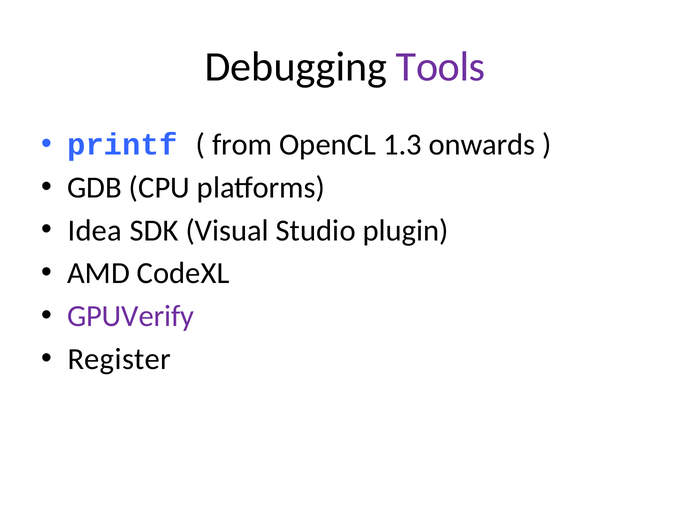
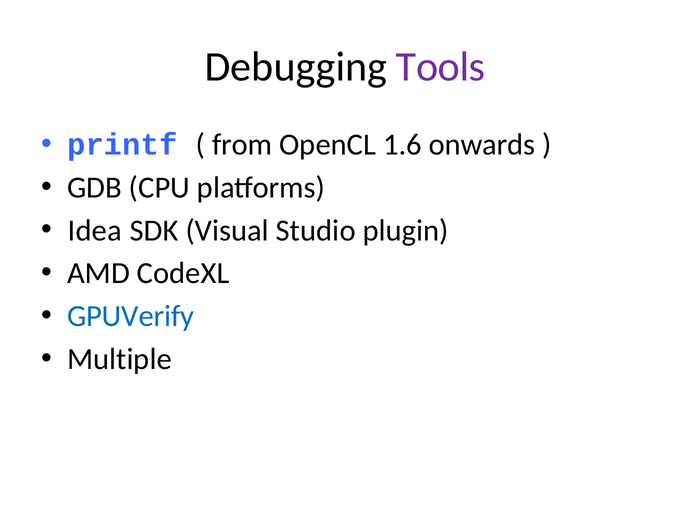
1.3: 1.3 -> 1.6 (402, 145)
GPUVerify colour: purple -> blue (131, 316)
Register: Register -> Multiple (119, 359)
